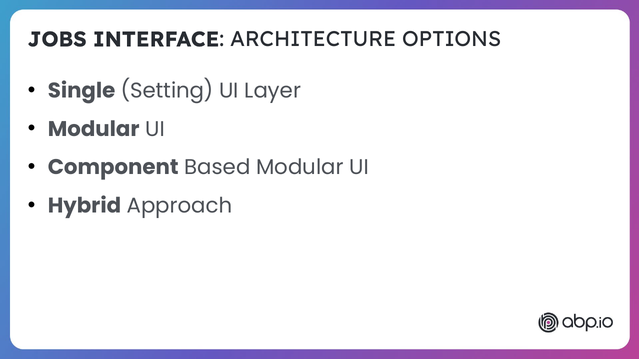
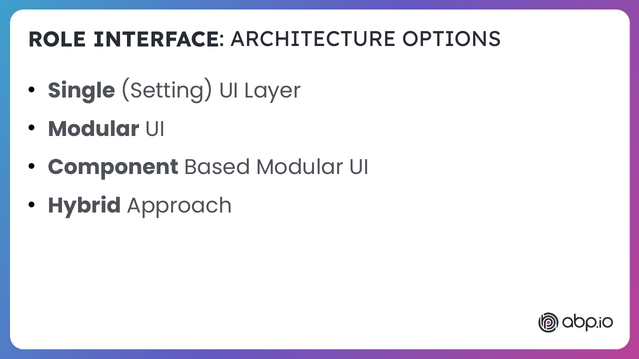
JOBS: JOBS -> ROLE (57, 39)
